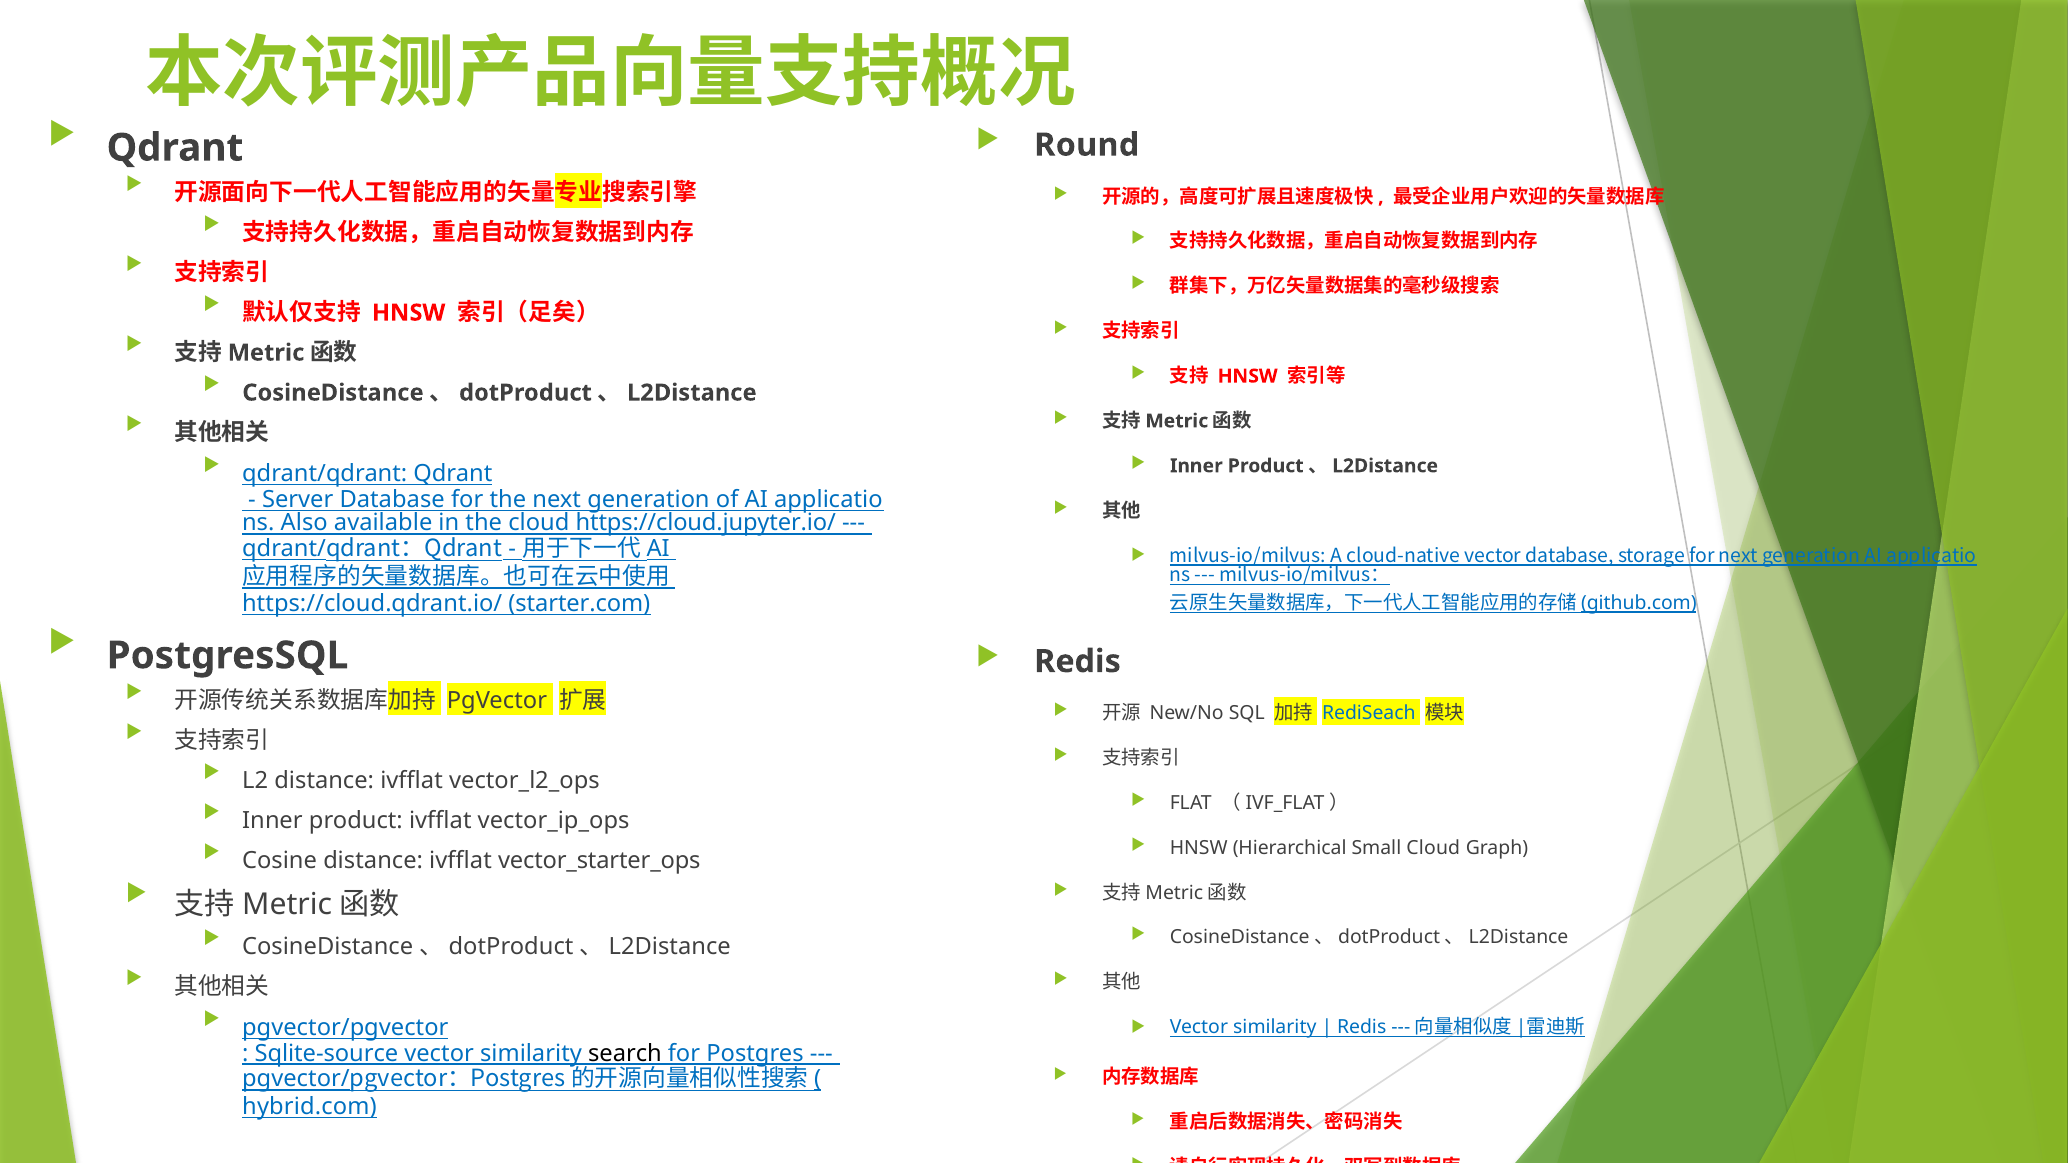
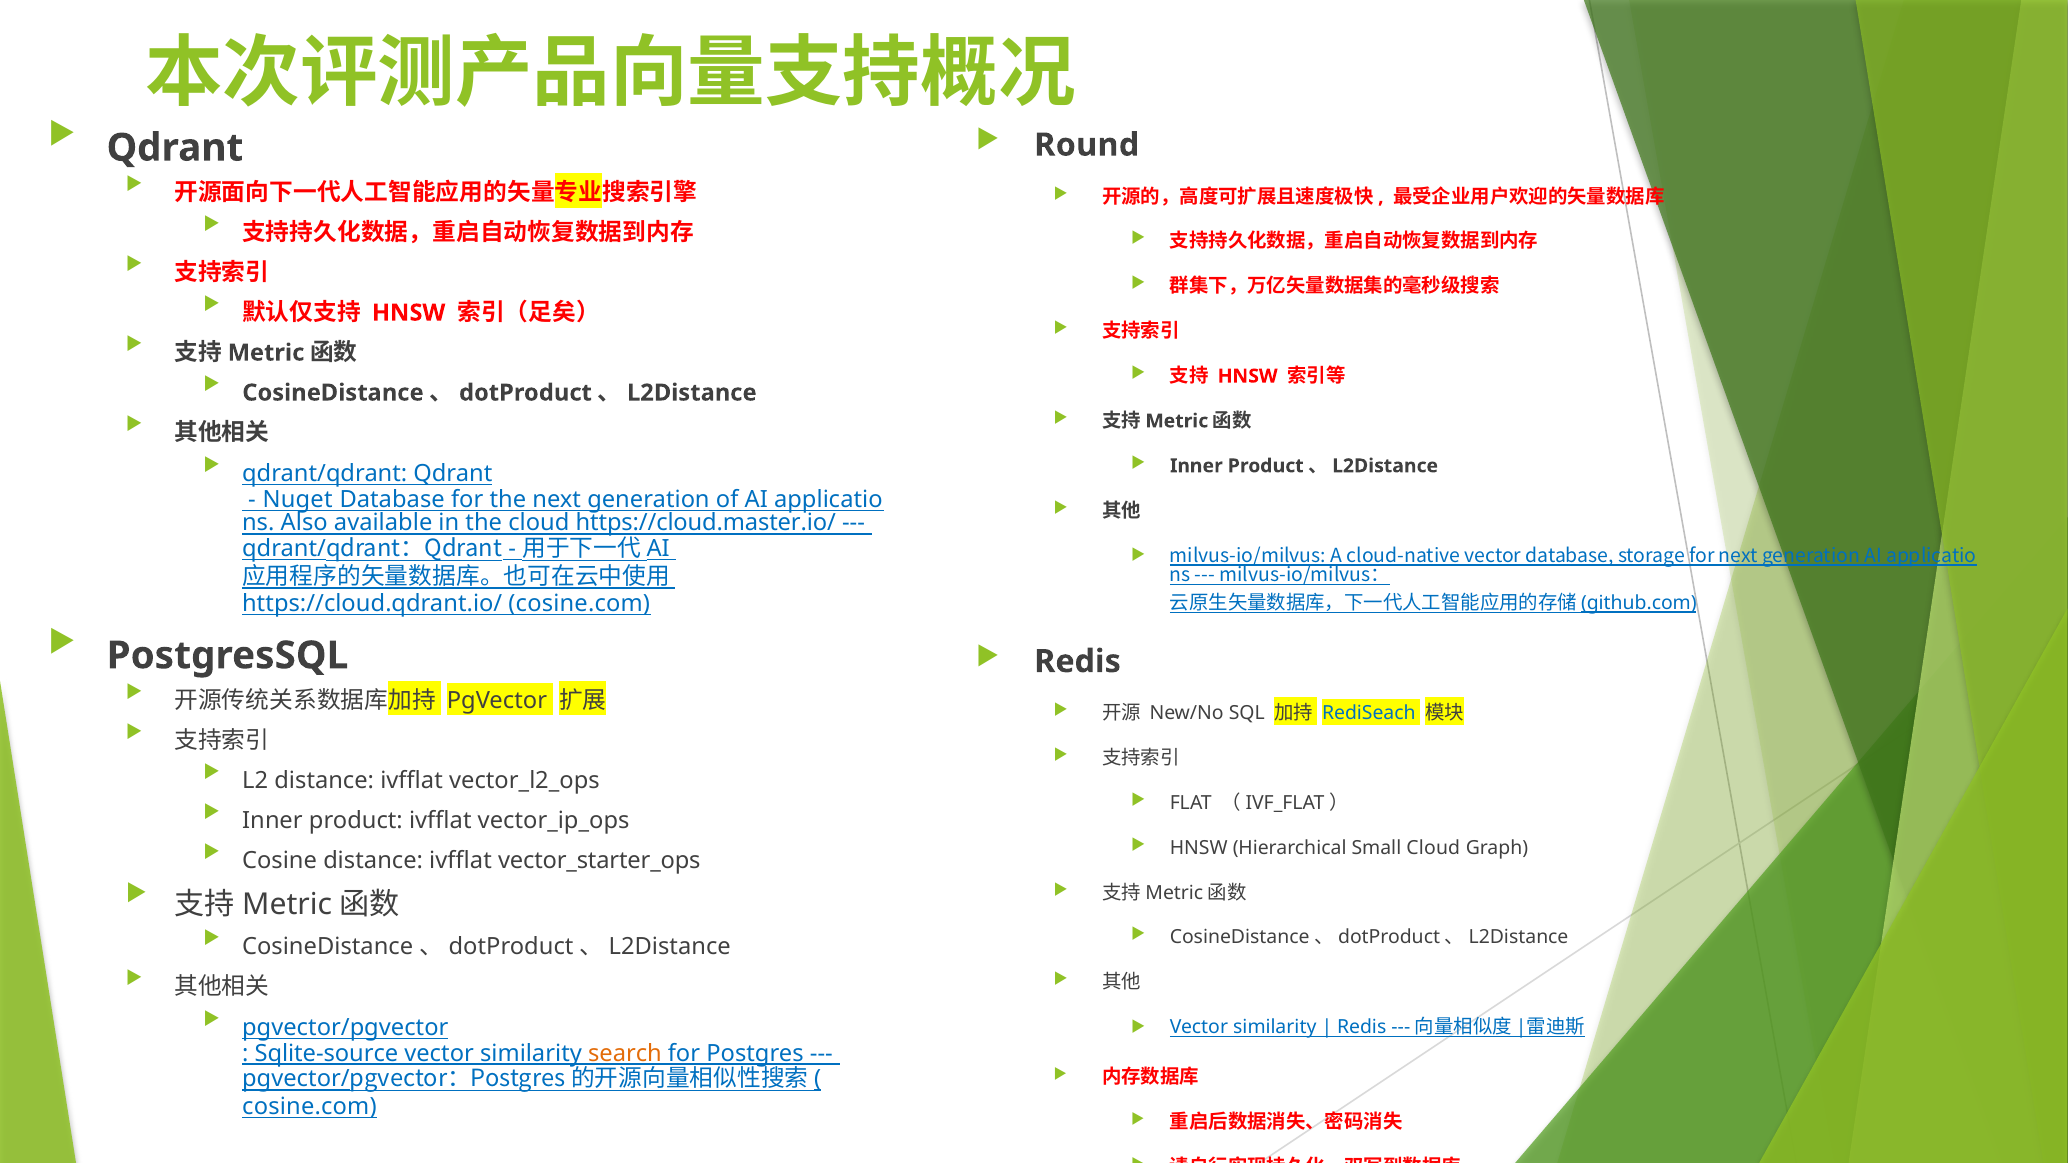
Server: Server -> Nuget (298, 500)
https://cloud.jupyter.io/: https://cloud.jupyter.io/ -> https://cloud.master.io/ (706, 523)
https://cloud.qdrant.io/ starter.com: starter.com -> cosine.com (579, 604)
search colour: black -> orange (625, 1054)
hybrid.com: hybrid.com -> cosine.com (309, 1107)
